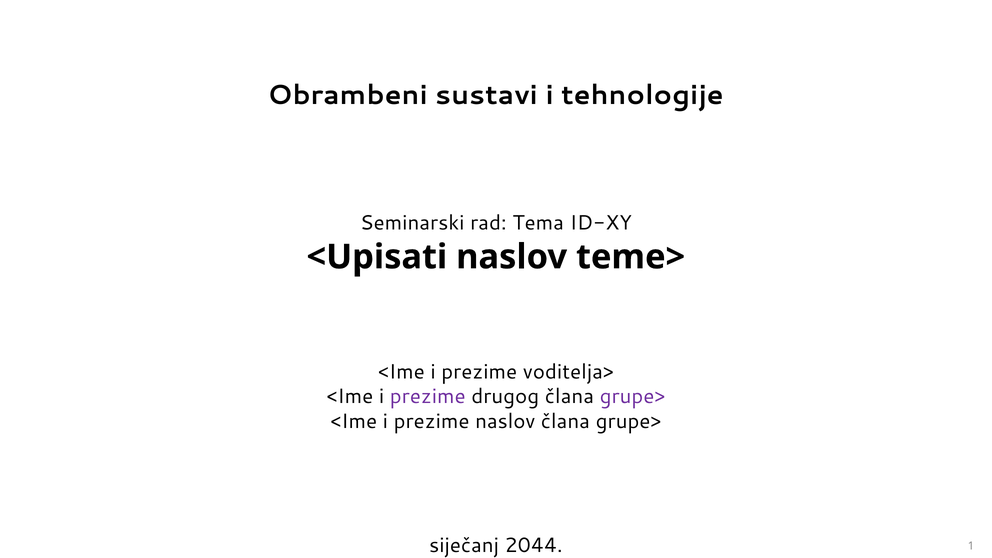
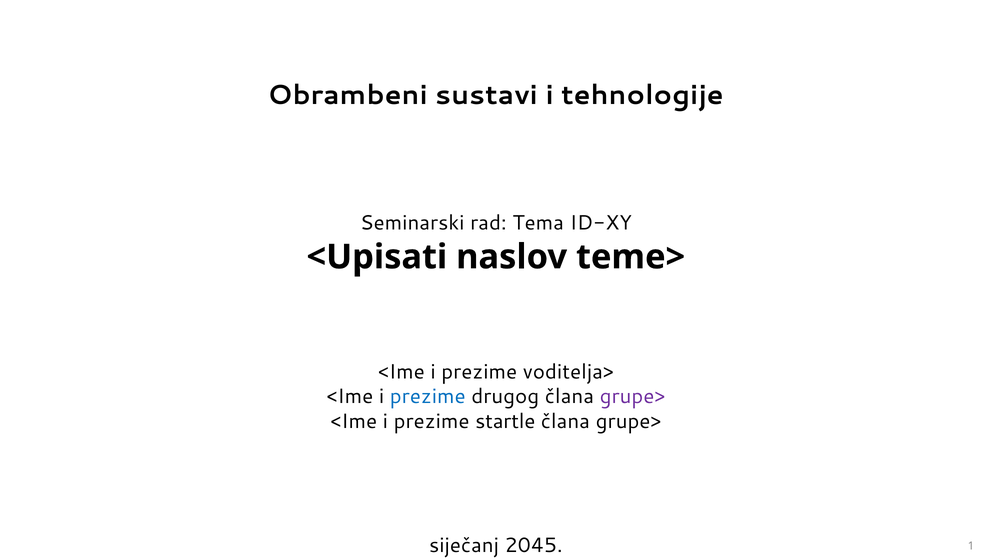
prezime colour: purple -> blue (428, 397)
prezime naslov: naslov -> startle (505, 421)
2044: 2044 -> 2045 (534, 545)
